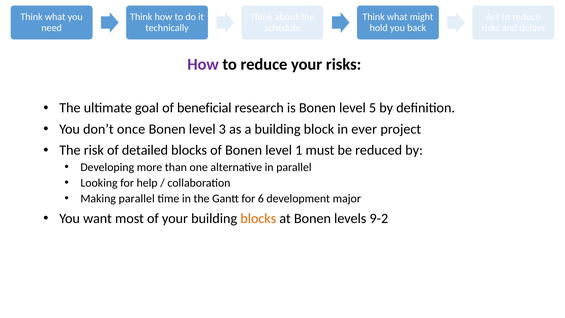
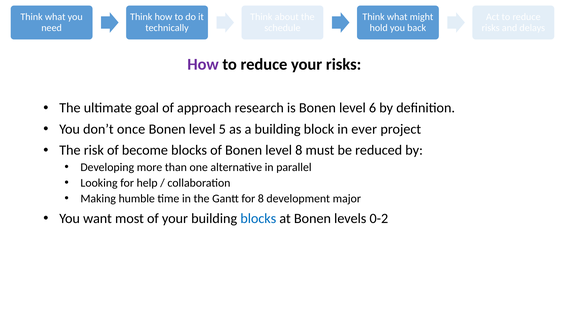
beneficial: beneficial -> approach (204, 108)
5: 5 -> 6 (373, 108)
3: 3 -> 5 (222, 129)
detailed: detailed -> become (145, 150)
level 1: 1 -> 8 (299, 150)
Making parallel: parallel -> humble (137, 198)
for 6: 6 -> 8 (261, 198)
blocks colour: orange -> blue (258, 218)
9-2: 9-2 -> 0-2 (379, 218)
